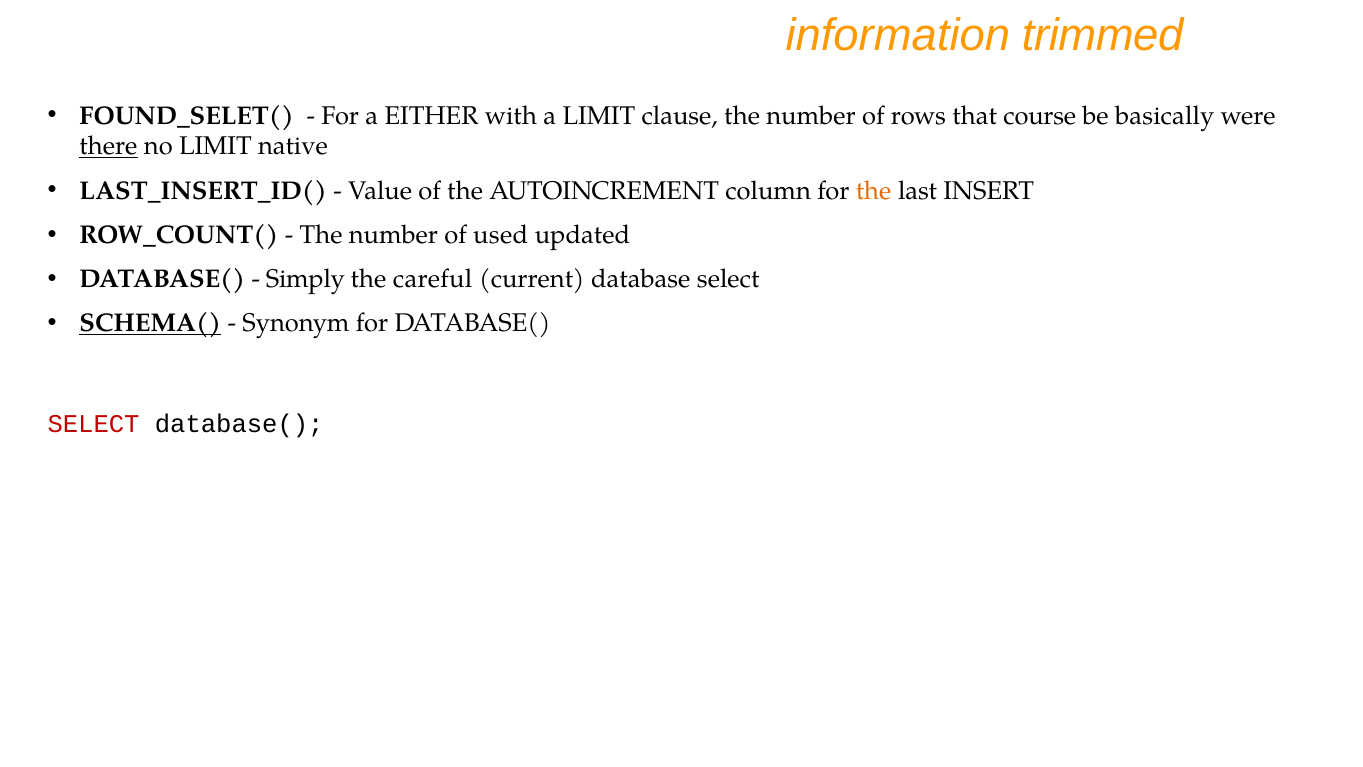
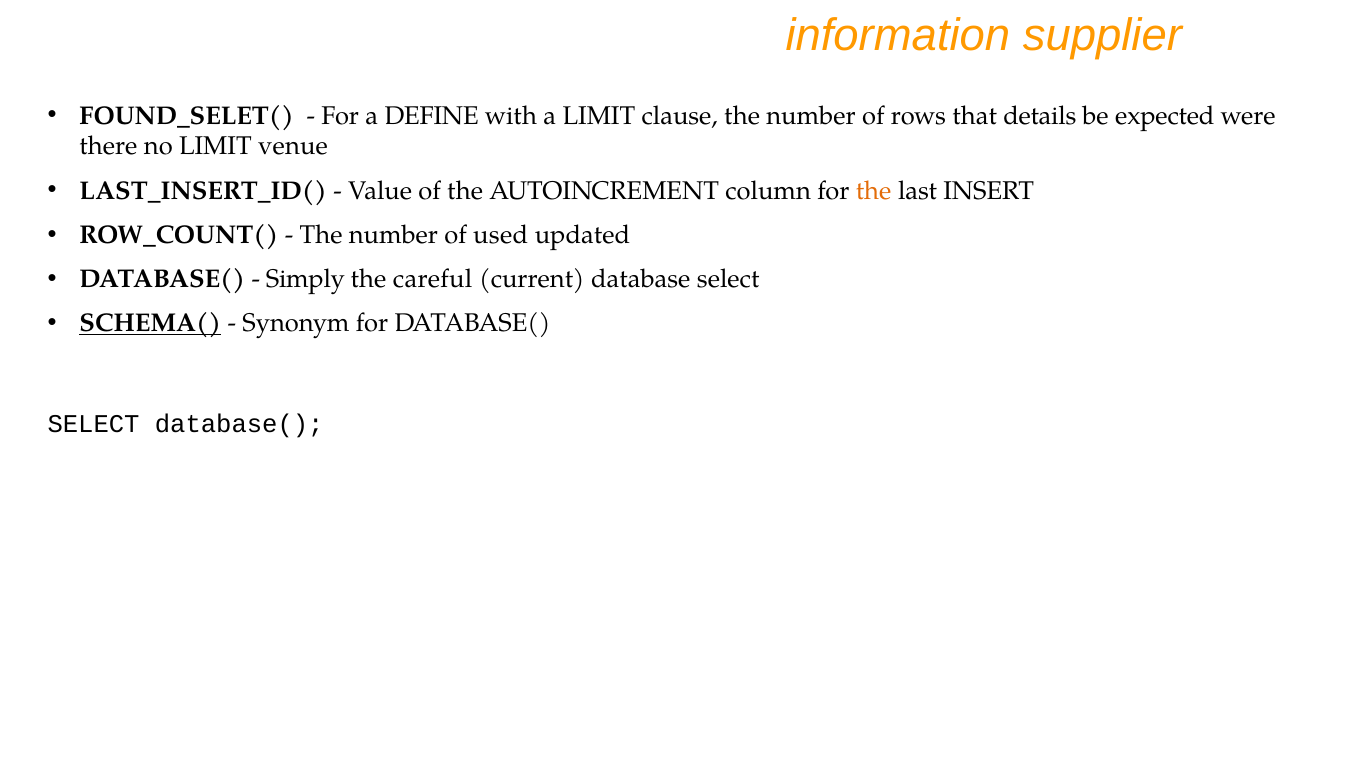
trimmed: trimmed -> supplier (1102, 35)
EITHER: EITHER -> DEFINE (432, 116)
course: course -> details (1040, 116)
basically: basically -> expected (1165, 116)
there underline: present -> none (108, 146)
native: native -> venue (293, 146)
SELECT colour: red -> black (94, 423)
